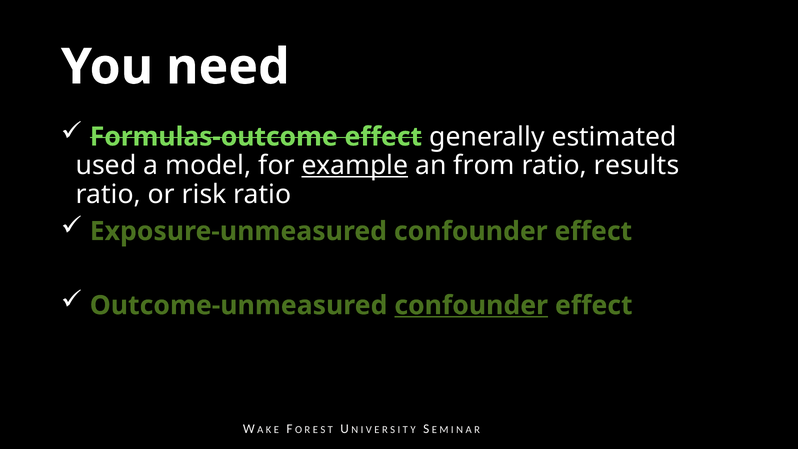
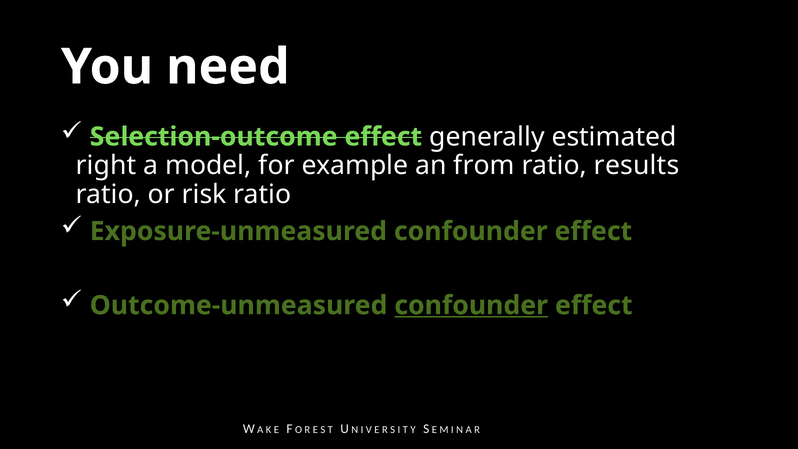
Formulas-outcome: Formulas-outcome -> Selection-outcome (214, 137)
used: used -> right (106, 165)
example underline: present -> none (355, 165)
